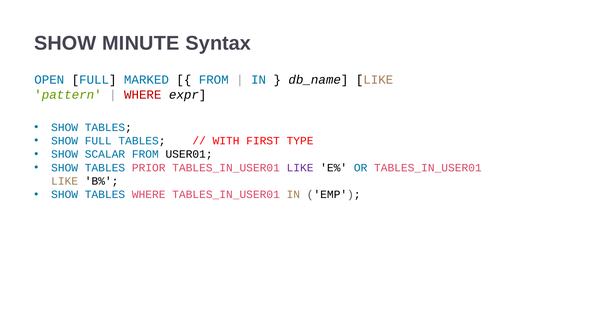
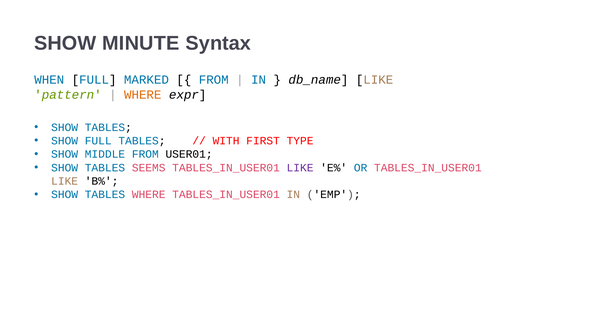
OPEN: OPEN -> WHEN (49, 80)
WHERE colour: red -> orange (143, 95)
SCALAR: SCALAR -> MIDDLE (105, 154)
PRIOR: PRIOR -> SEEMS (149, 168)
